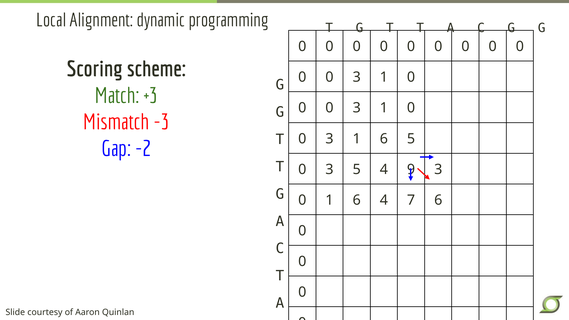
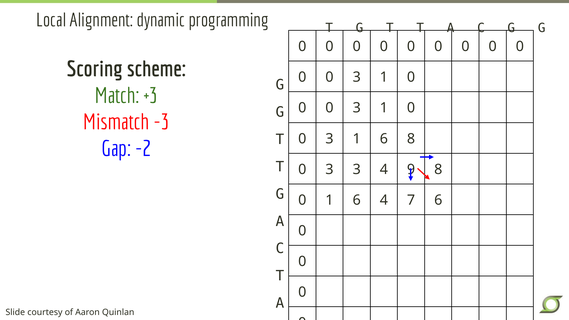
6 5: 5 -> 8 (411, 139)
3 5: 5 -> 3 (357, 169)
3: 3 -> 8 (438, 169)
